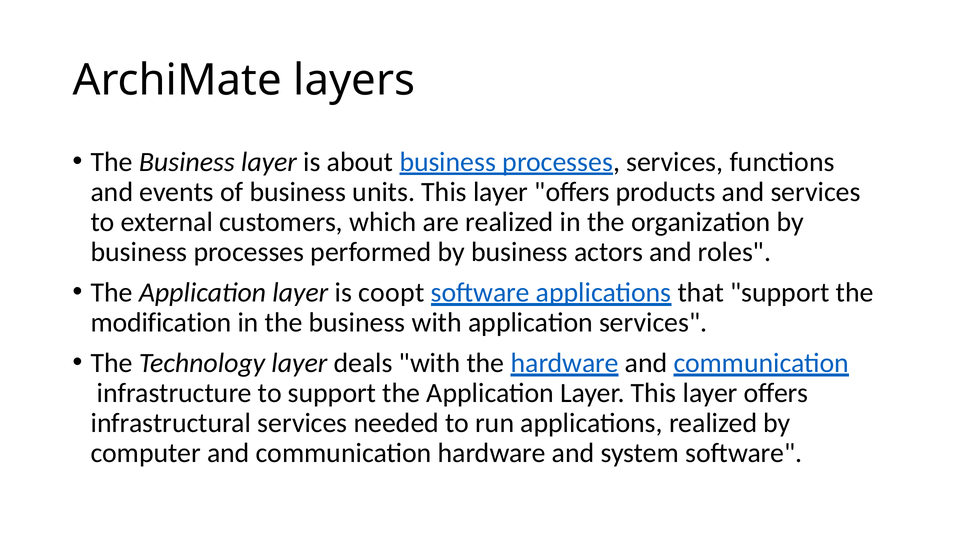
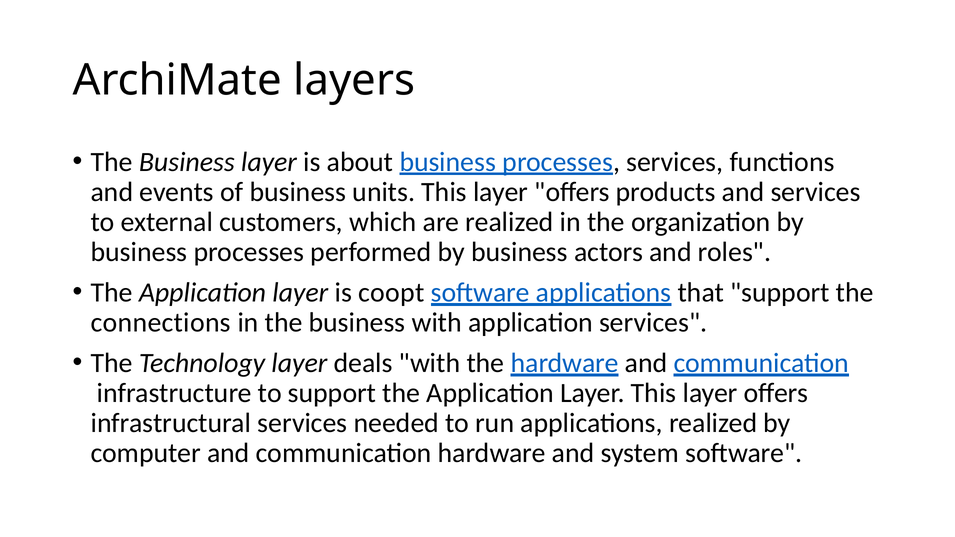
modification: modification -> connections (161, 323)
